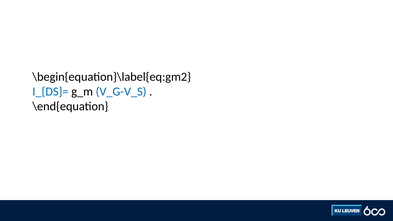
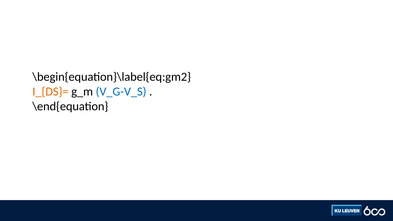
I_{DS}= colour: blue -> orange (50, 92)
